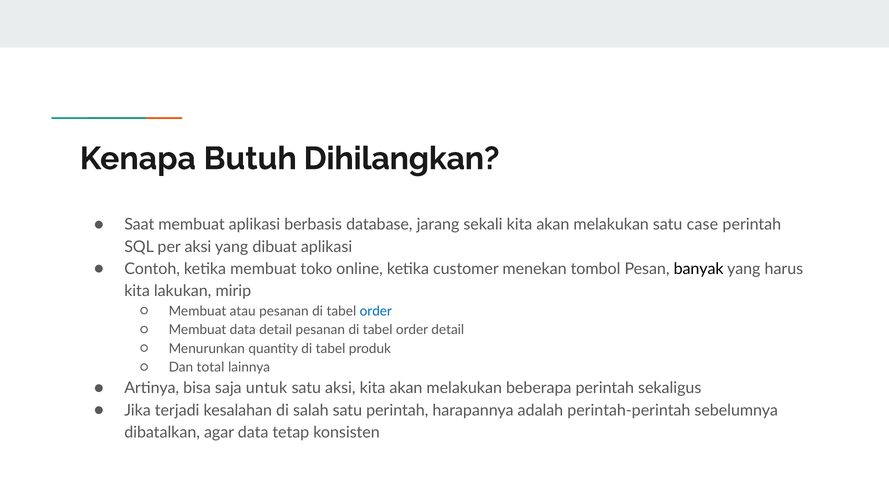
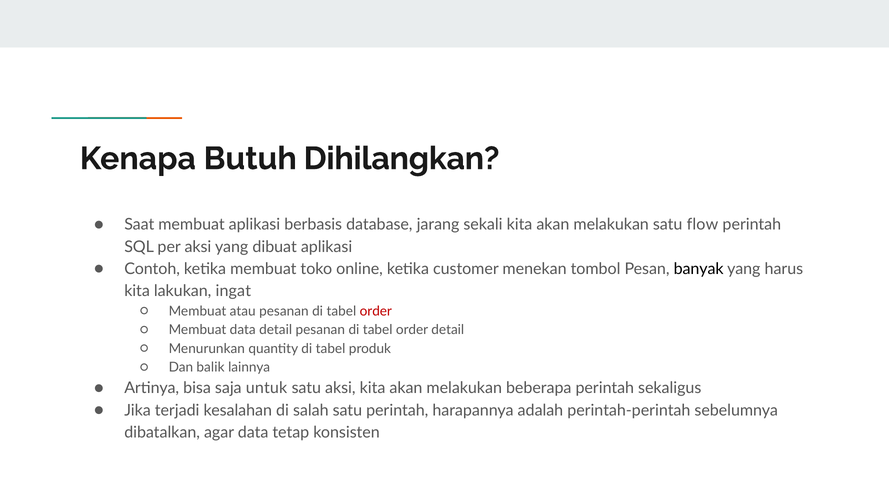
case: case -> flow (702, 225)
mirip: mirip -> ingat (233, 291)
order colour: blue -> red (376, 311)
total: total -> balik (210, 367)
